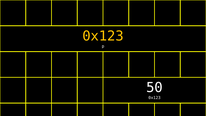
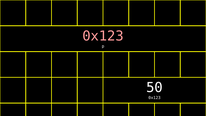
0x123 colour: yellow -> pink (103, 36)
